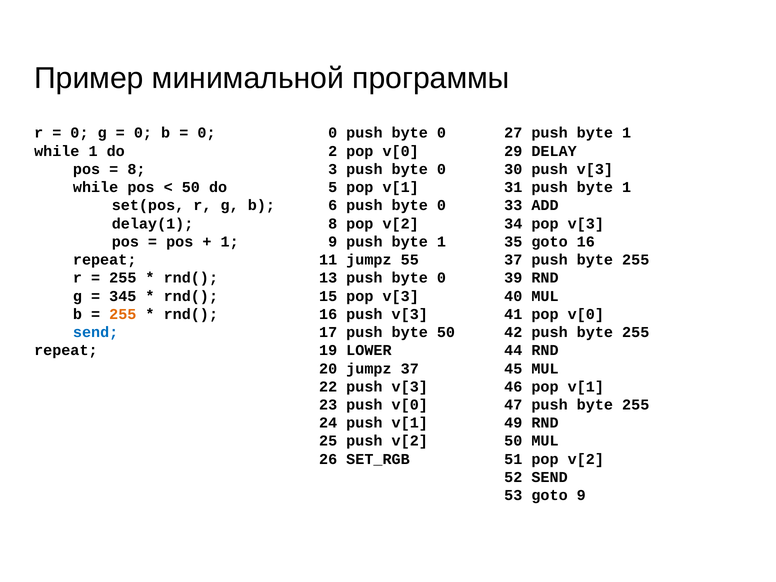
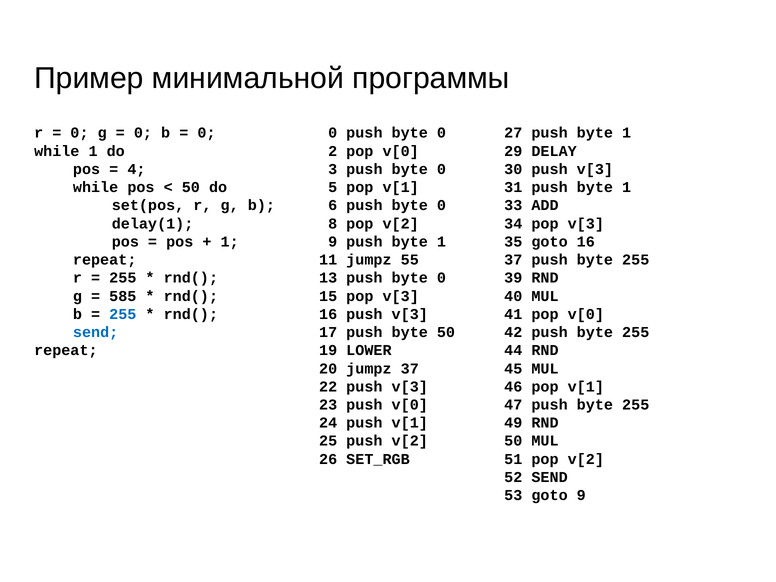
8: 8 -> 4 (136, 169)
345: 345 -> 585 (123, 296)
255 colour: orange -> blue (123, 314)
